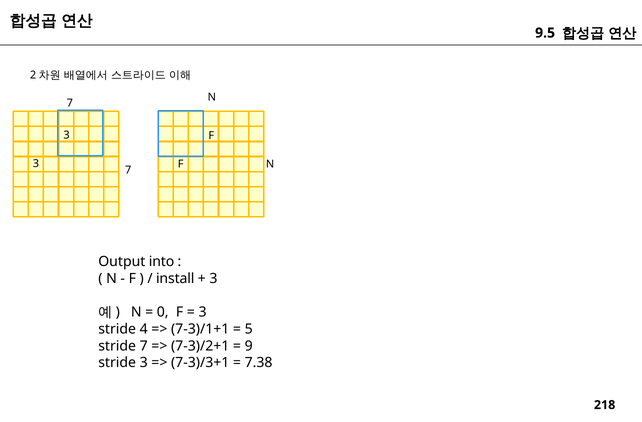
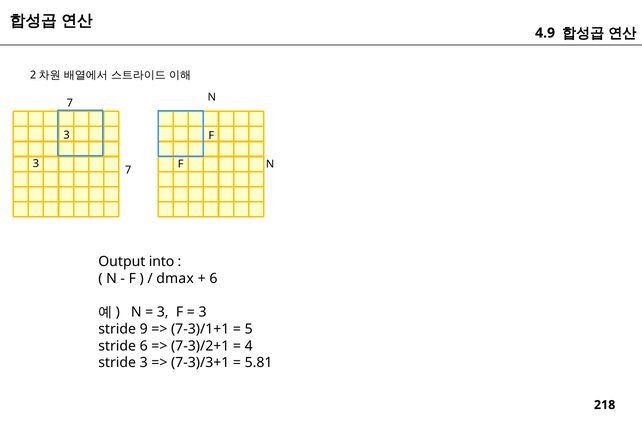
9.5: 9.5 -> 4.9 (545, 33)
install: install -> dmax (175, 278)
3: 3 -> 6 (213, 278)
0: 0 -> 3 (163, 312)
4: 4 -> 9 (144, 329)
stride 7: 7 -> 6 (144, 346)
9: 9 -> 4 (249, 346)
7.38: 7.38 -> 5.81 (259, 363)
